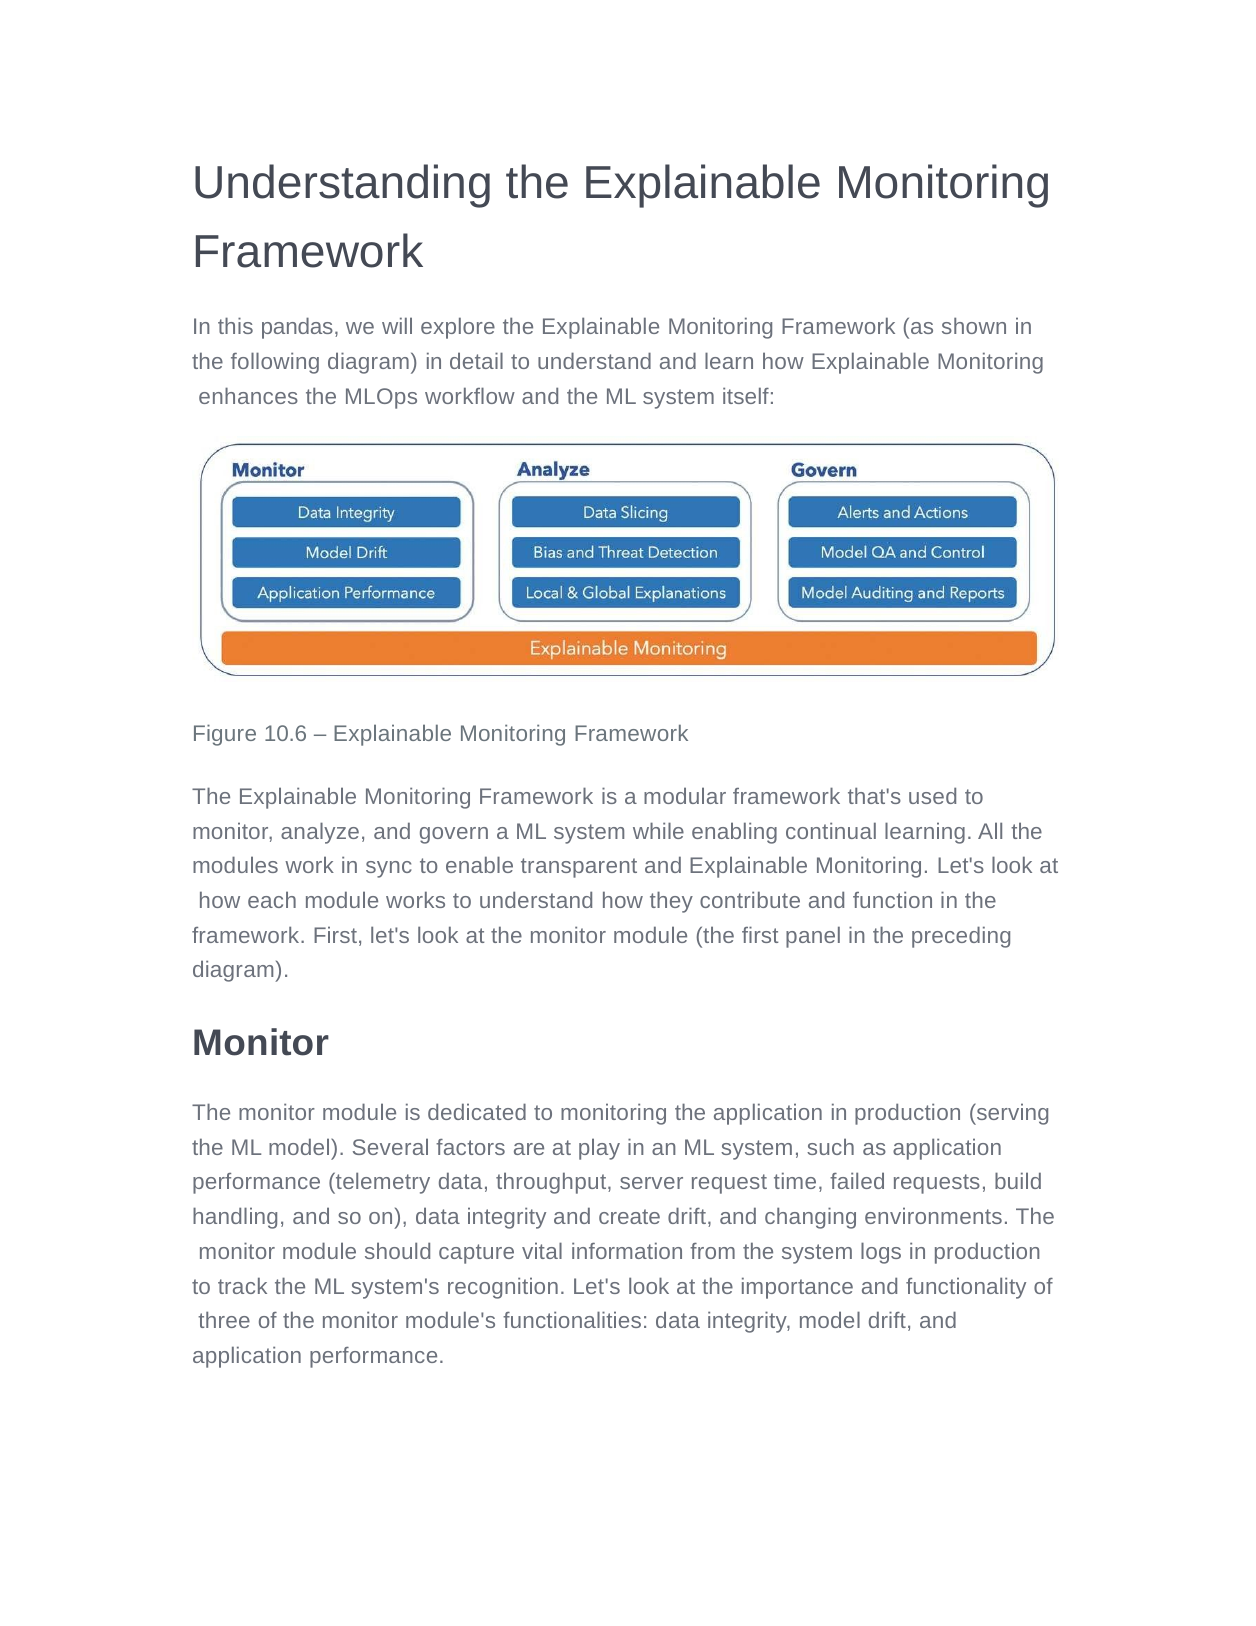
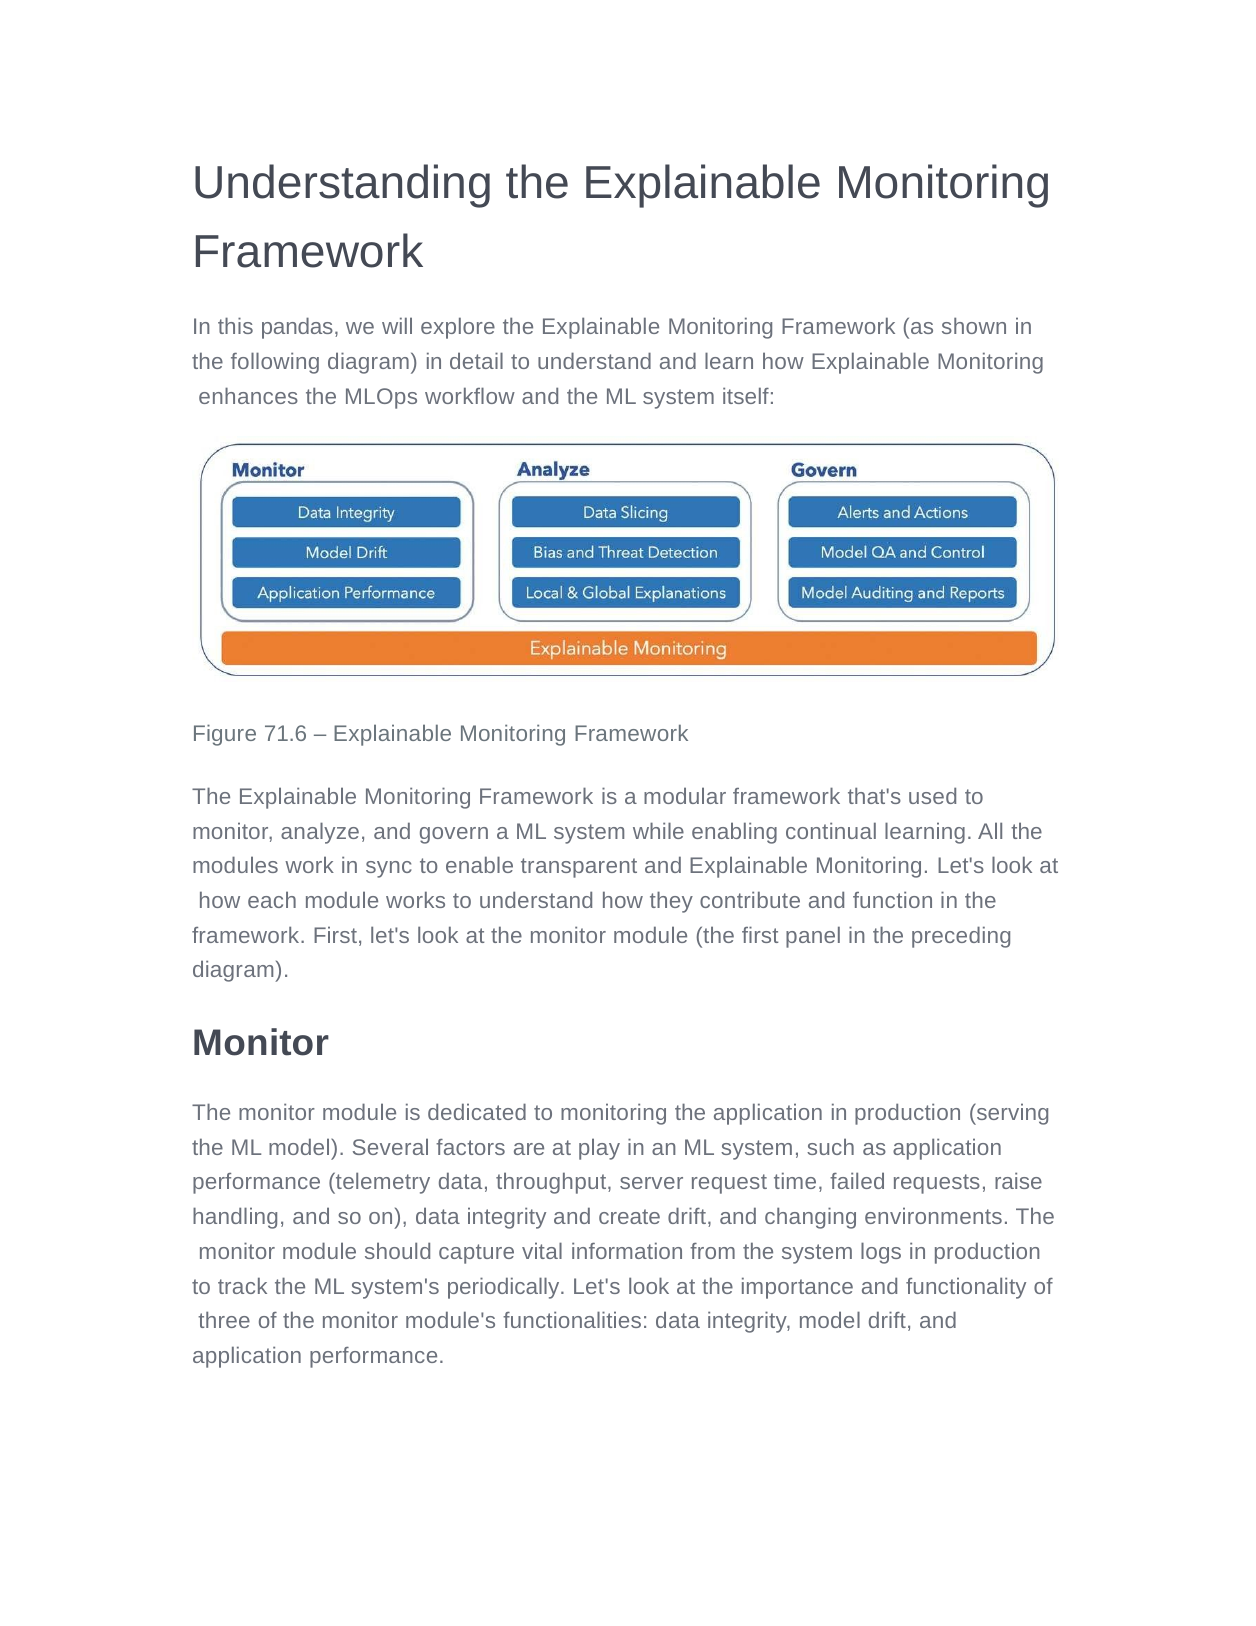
10.6: 10.6 -> 71.6 (286, 734)
build: build -> raise (1018, 1182)
recognition: recognition -> periodically (506, 1286)
